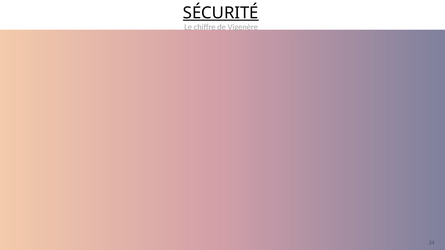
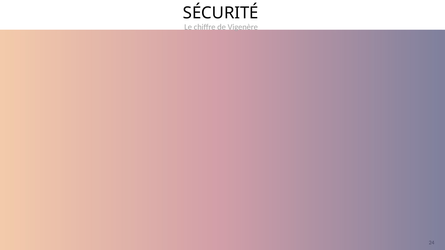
SÉCURITÉ underline: present -> none (221, 13)
